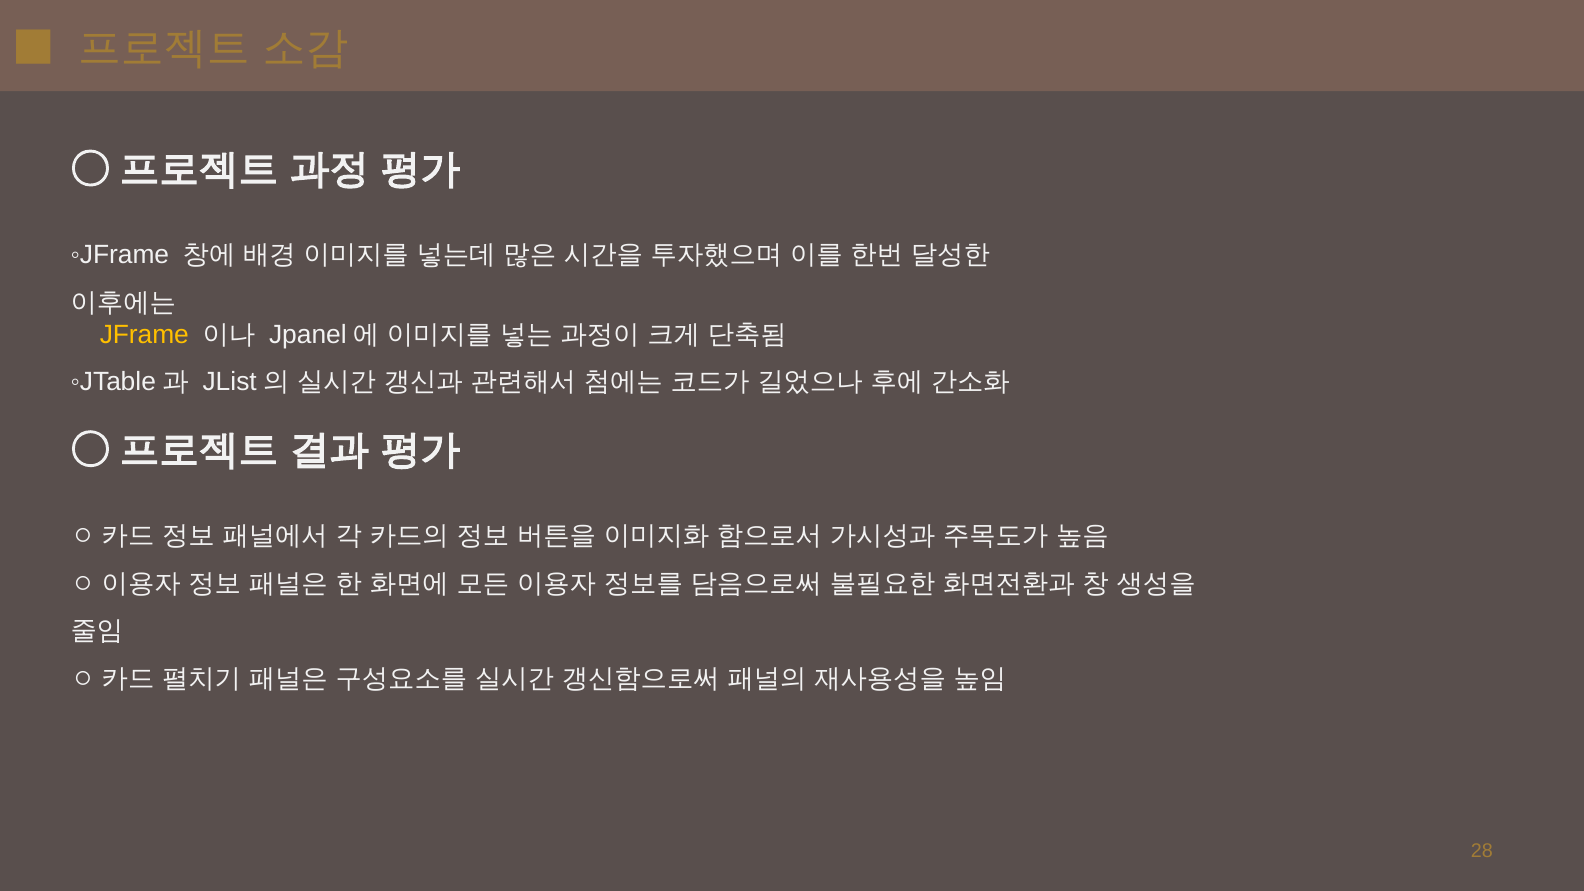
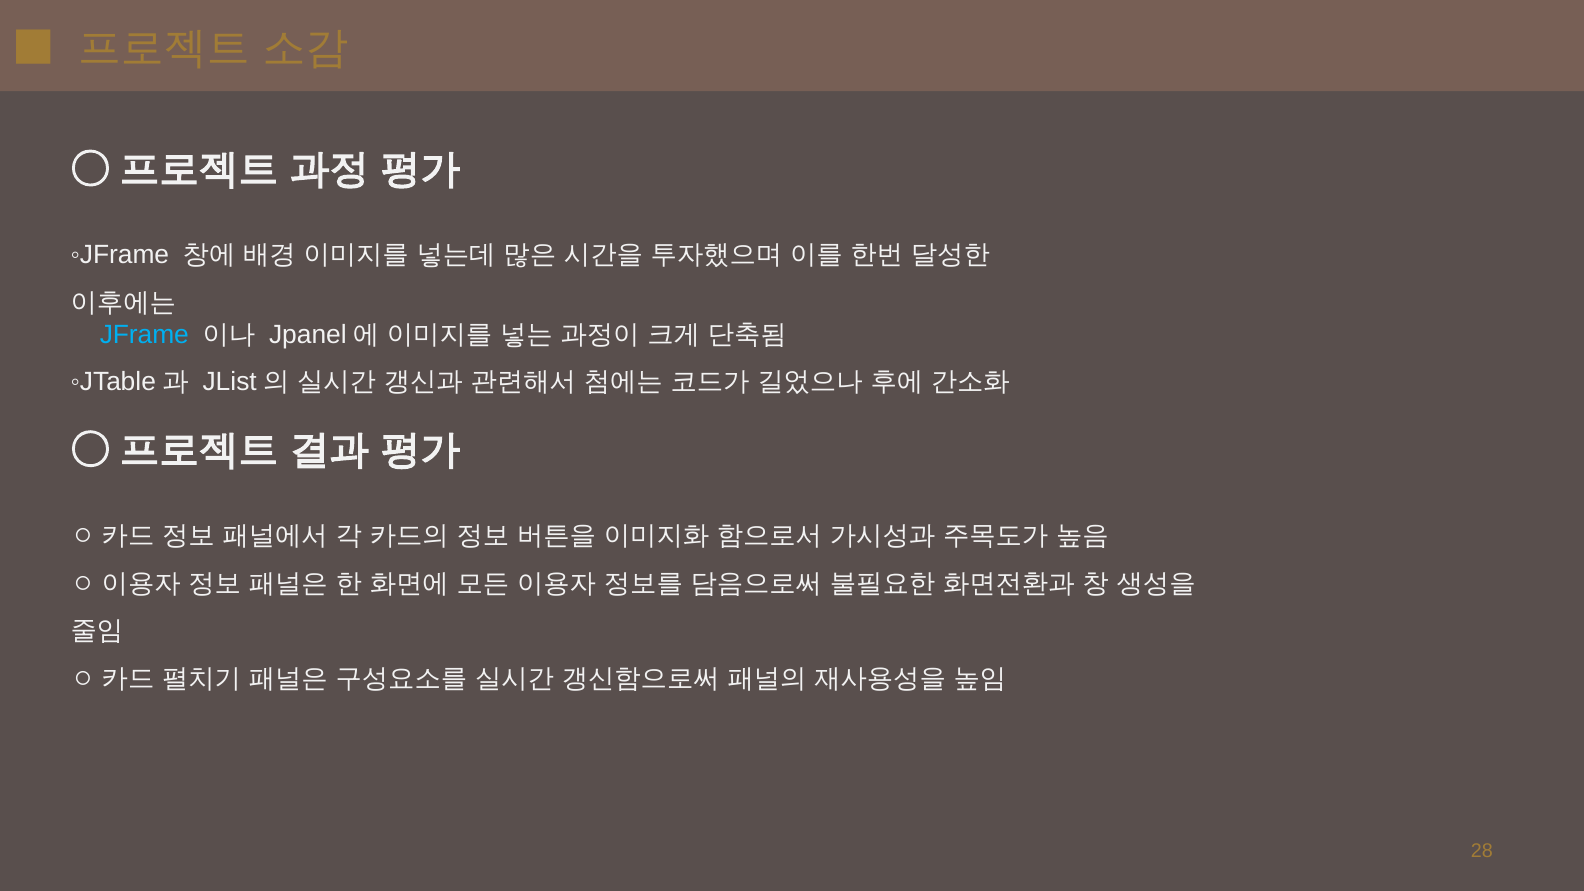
JFrame colour: yellow -> light blue (144, 334)
